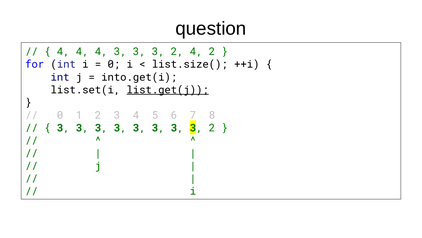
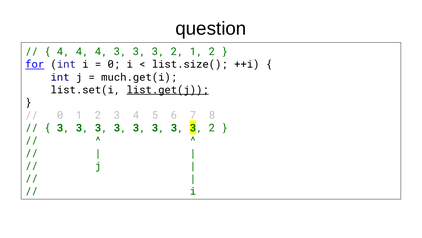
2 4: 4 -> 1 (196, 52)
for underline: none -> present (35, 64)
into.get(i: into.get(i -> much.get(i (139, 77)
